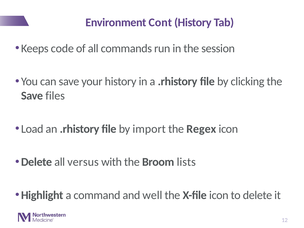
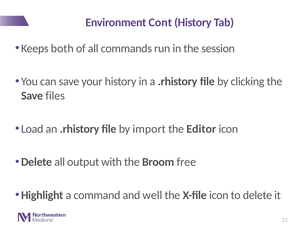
code: code -> both (62, 48)
Regex: Regex -> Editor (201, 129)
versus: versus -> output (83, 162)
lists: lists -> free (186, 162)
